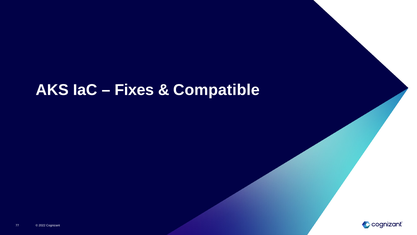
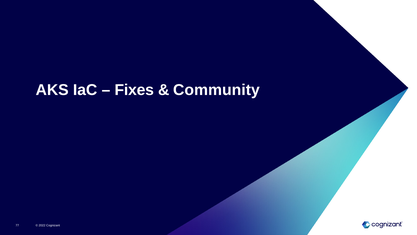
Compatible: Compatible -> Community (216, 90)
